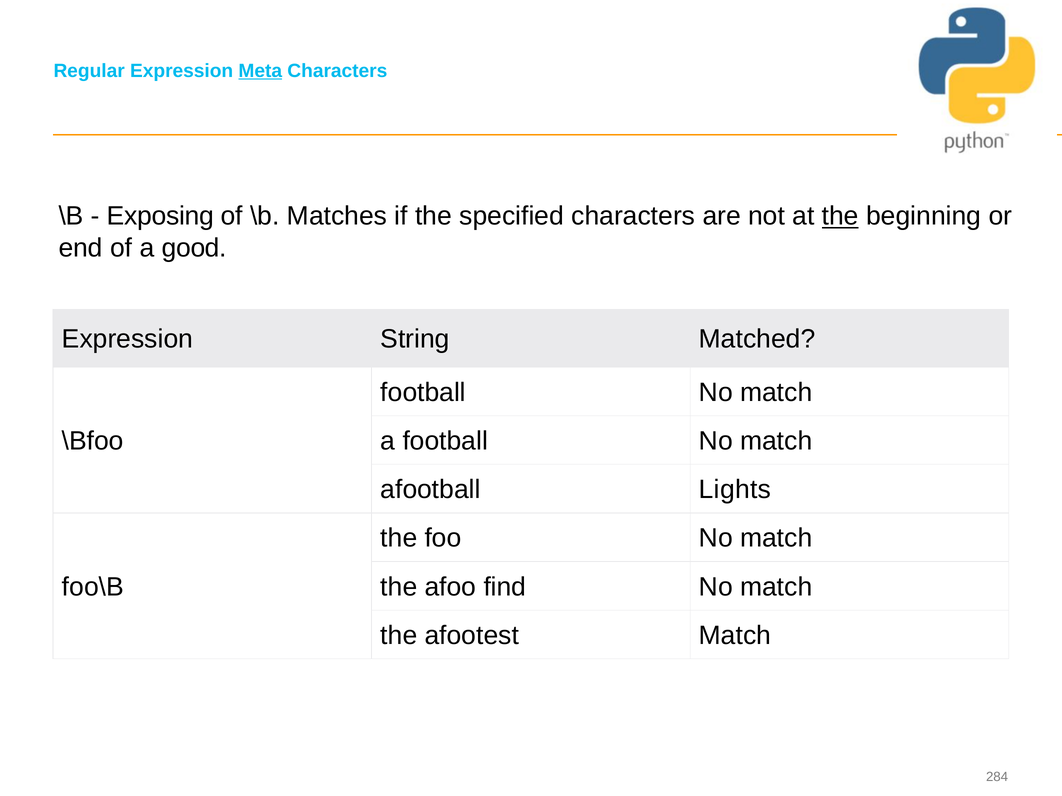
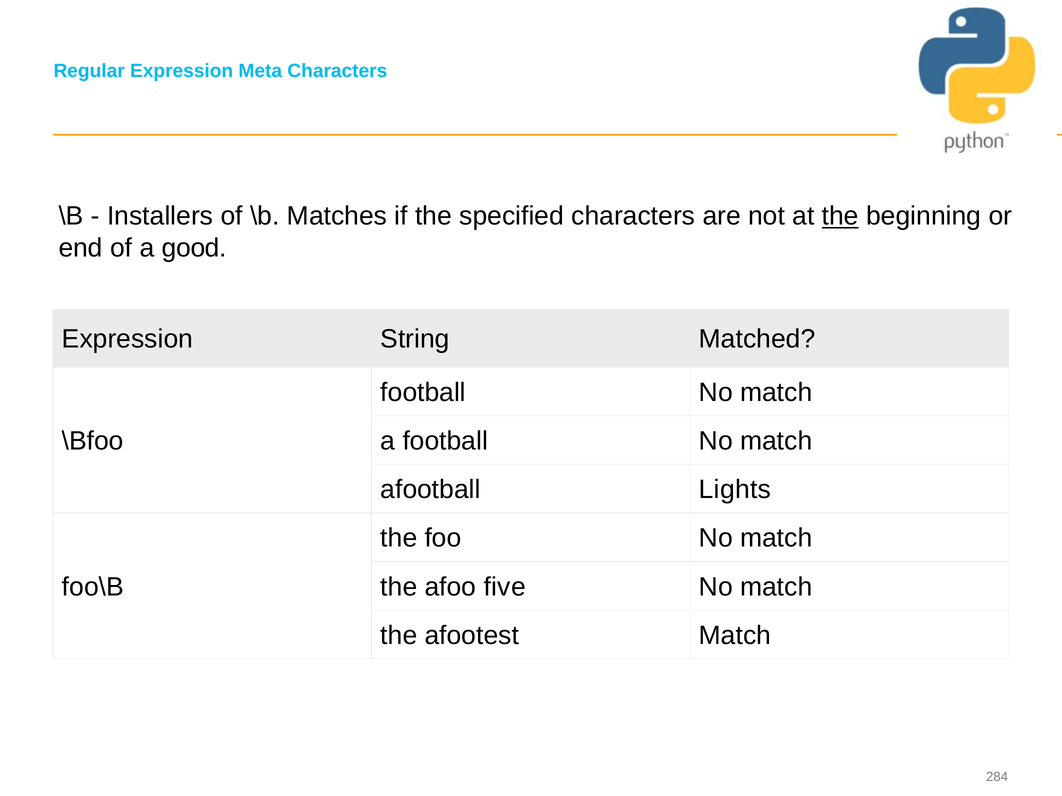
Meta underline: present -> none (260, 71)
Exposing: Exposing -> Installers (160, 216)
find: find -> five (505, 587)
